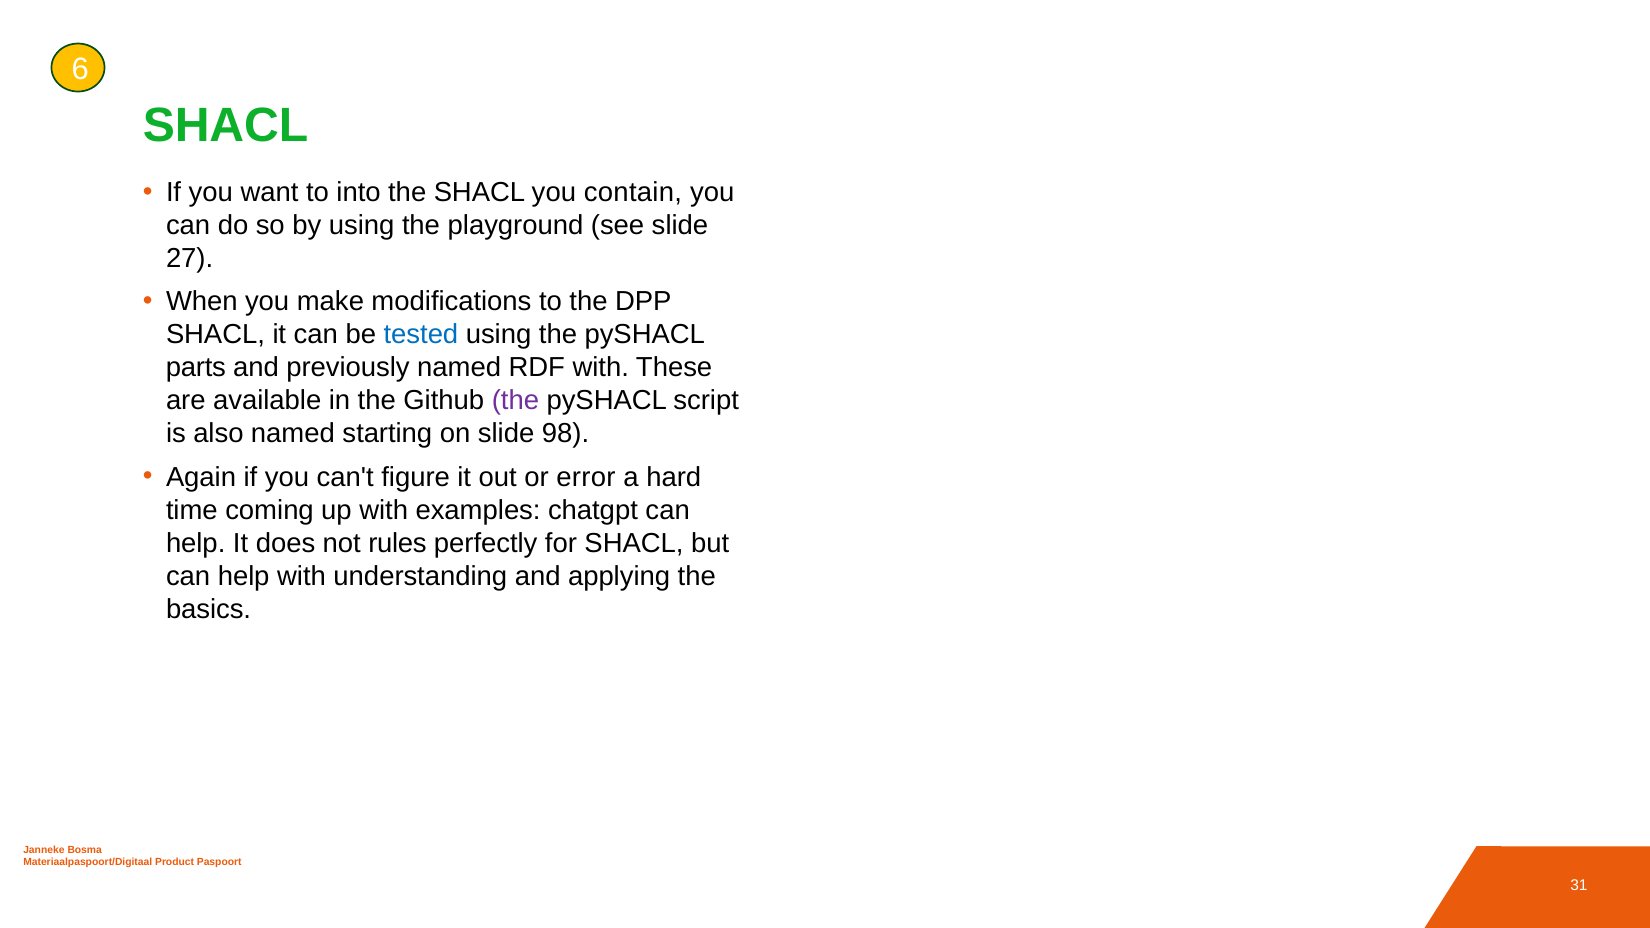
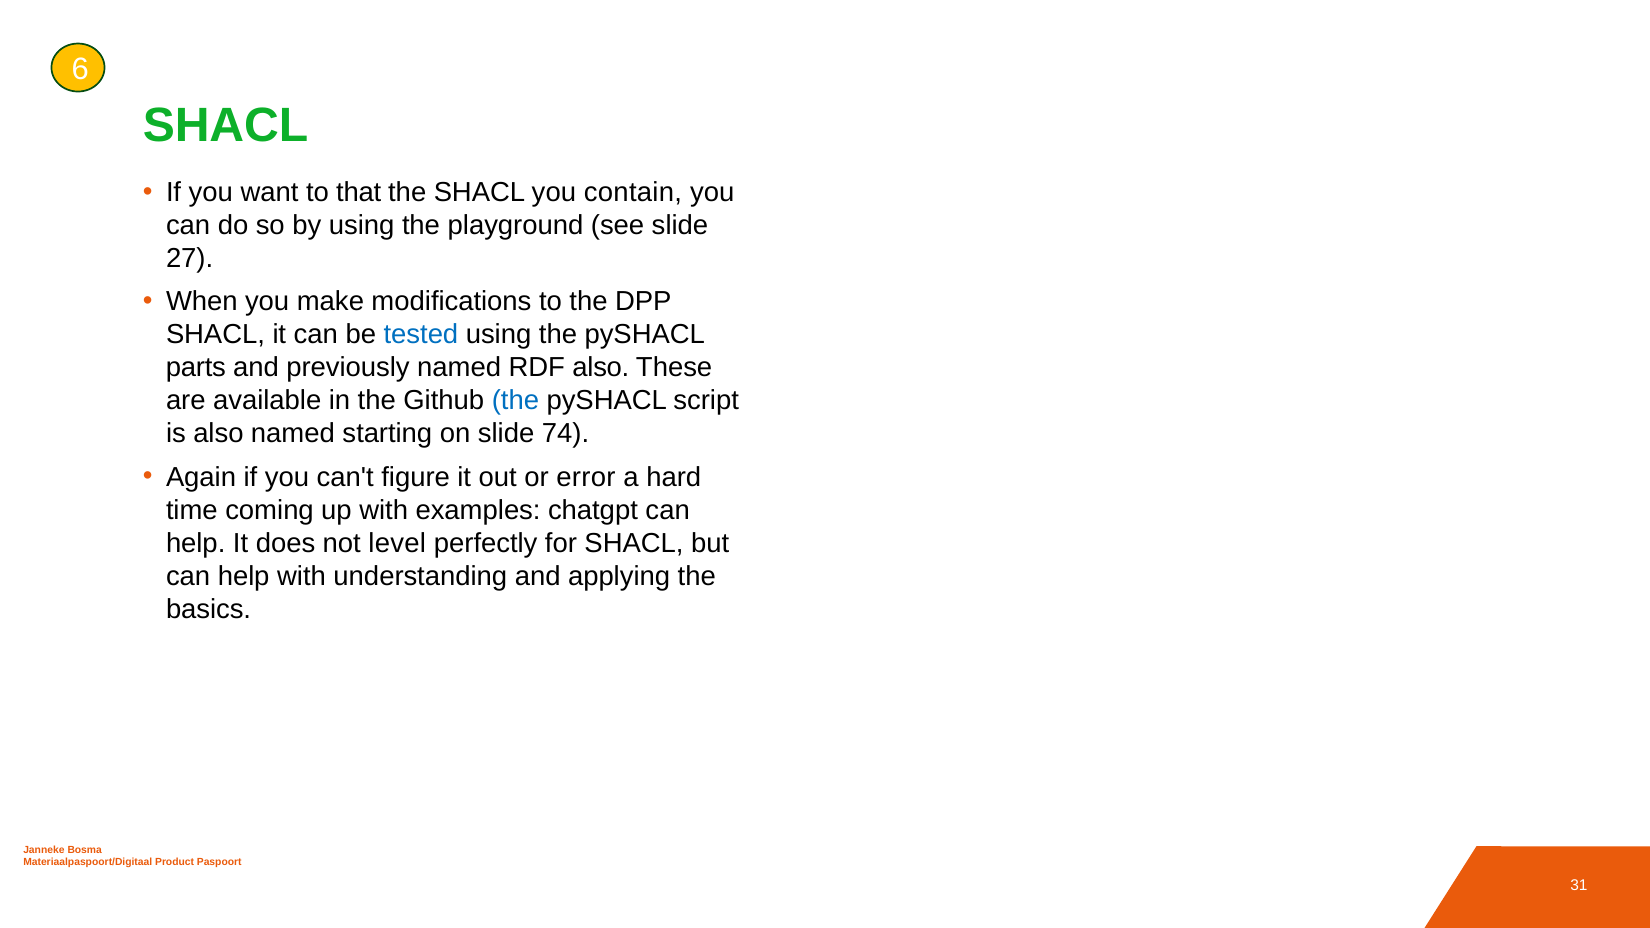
into: into -> that (359, 193)
RDF with: with -> also (601, 368)
the colour: purple -> blue (515, 401)
98: 98 -> 74 (566, 434)
rules: rules -> level (397, 543)
